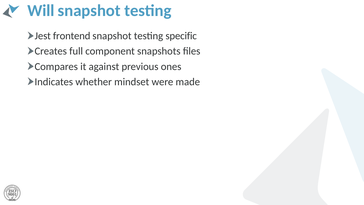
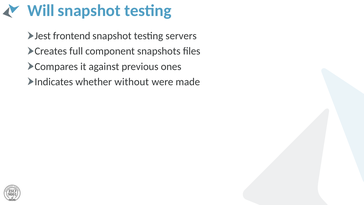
specific: specific -> servers (181, 36)
mindset: mindset -> without (132, 82)
